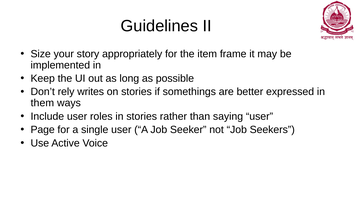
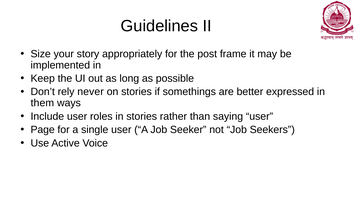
item: item -> post (207, 54)
writes: writes -> never (91, 92)
